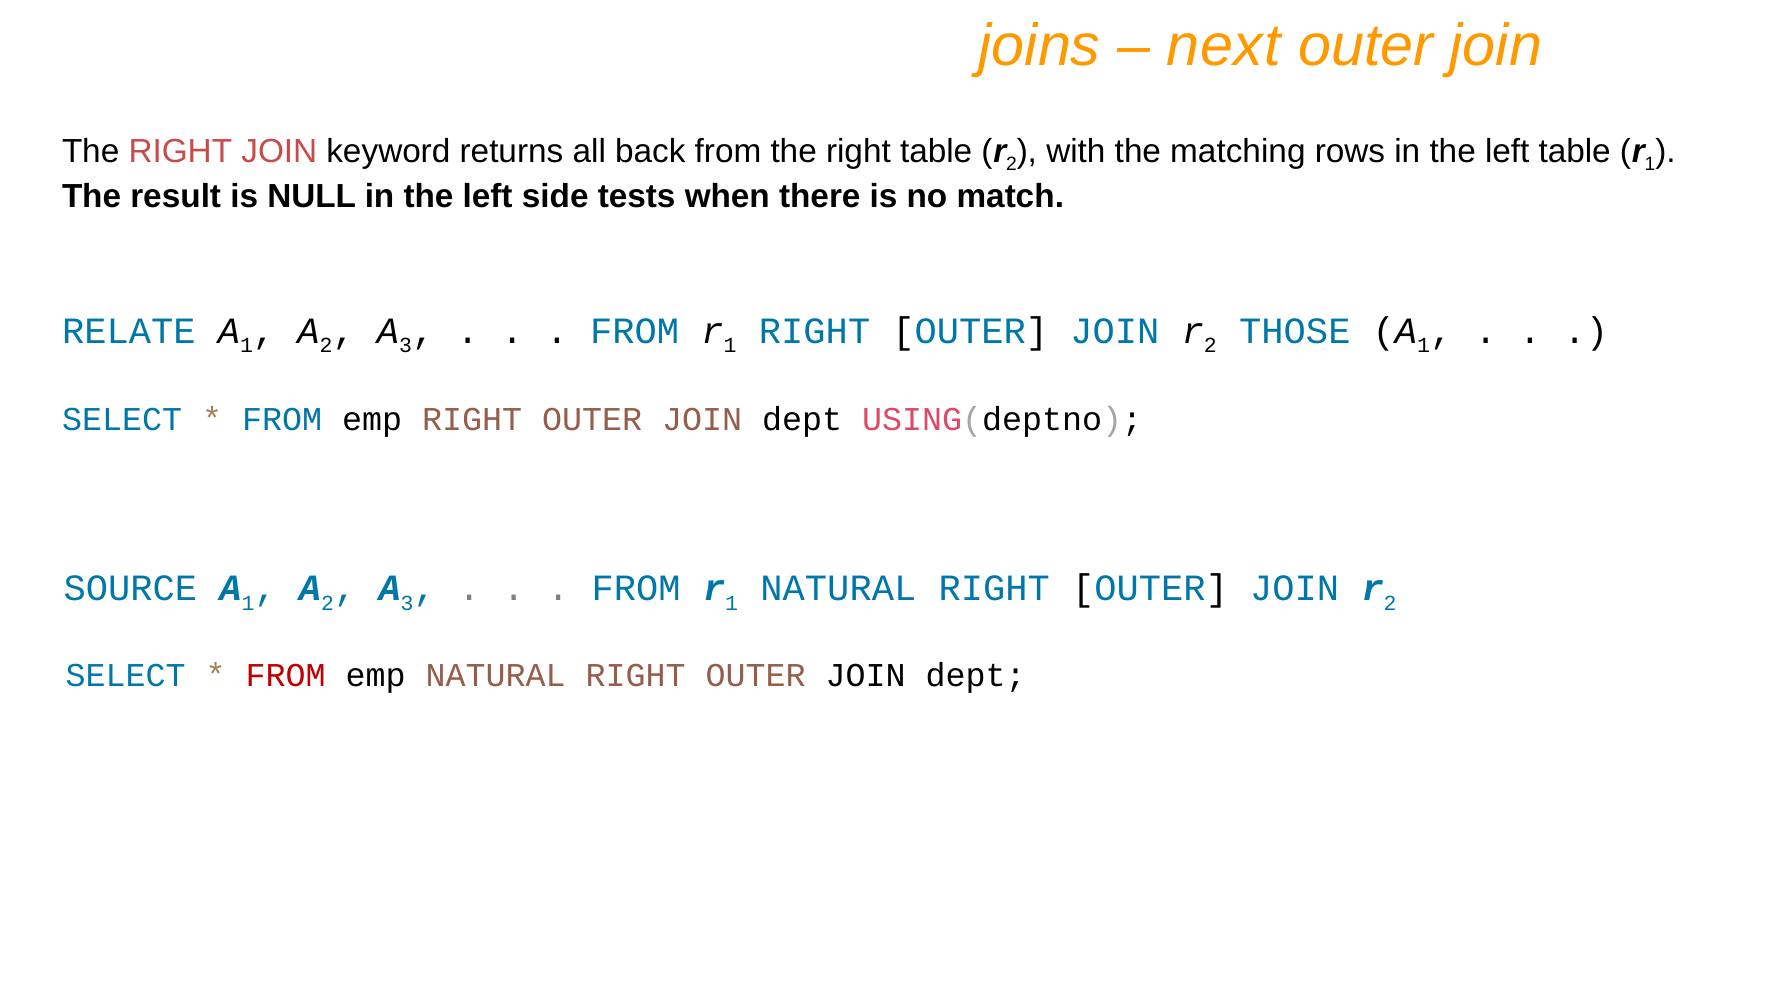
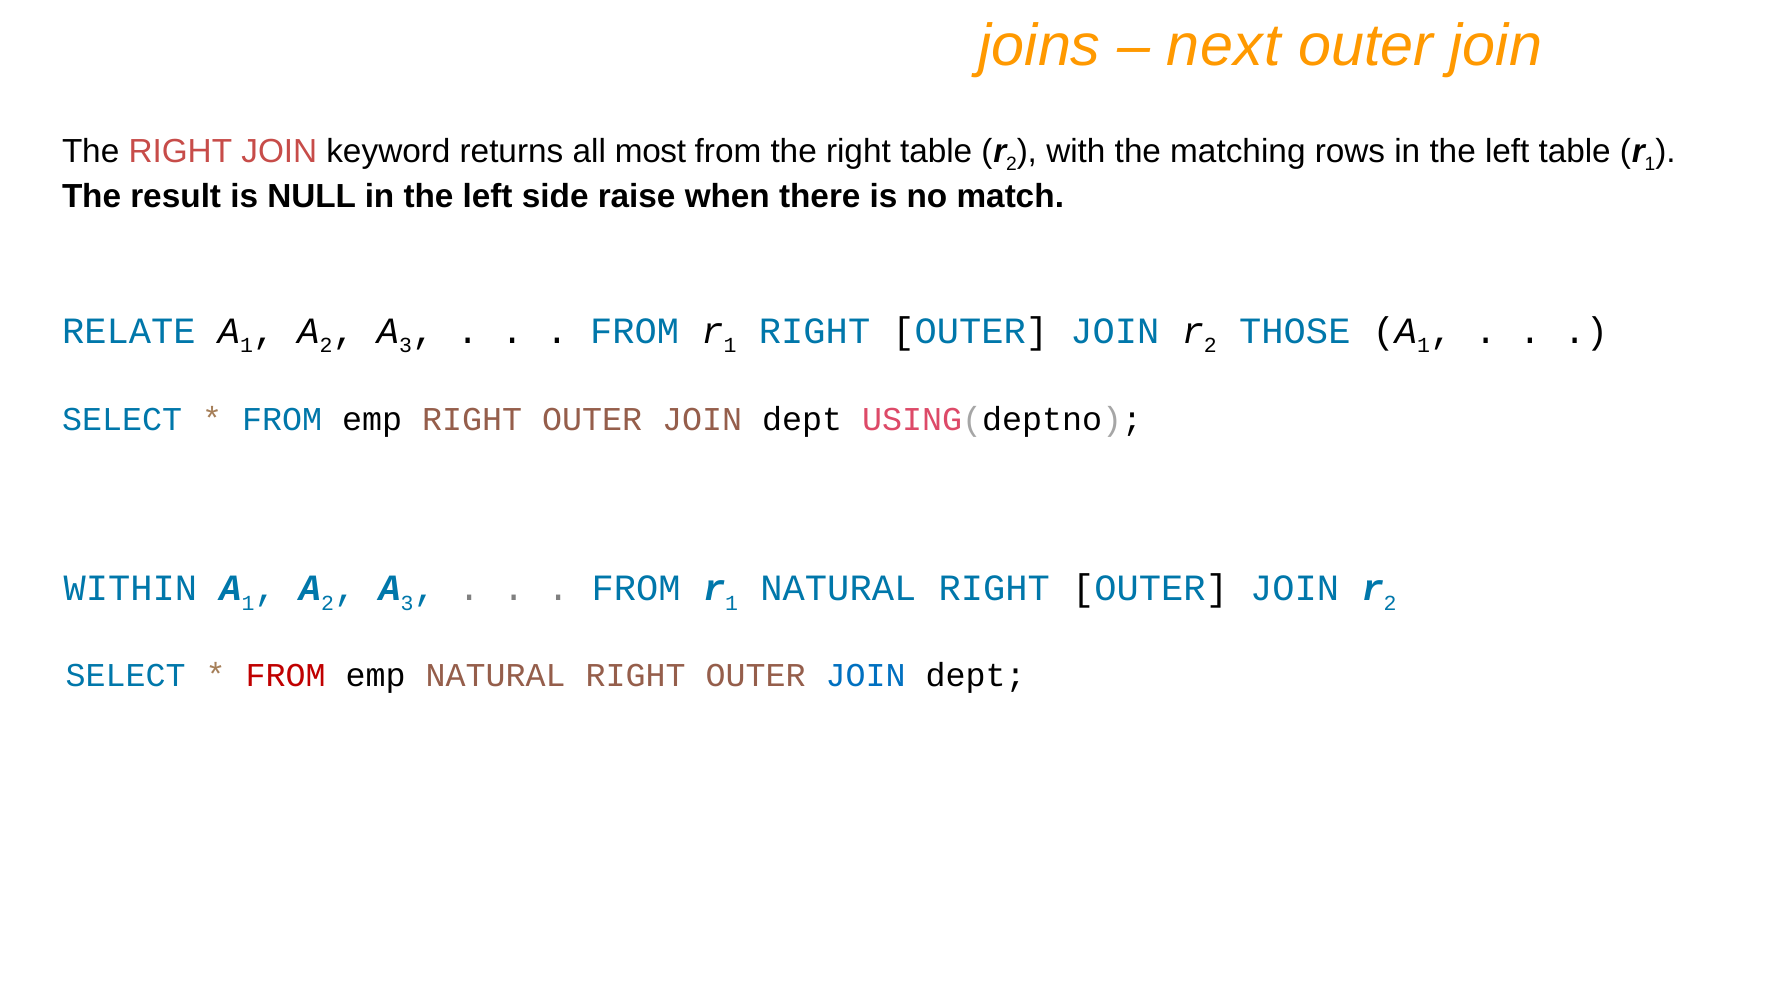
back: back -> most (650, 151)
tests: tests -> raise (637, 197)
SOURCE: SOURCE -> WITHIN (130, 589)
JOIN colour: black -> blue (866, 676)
